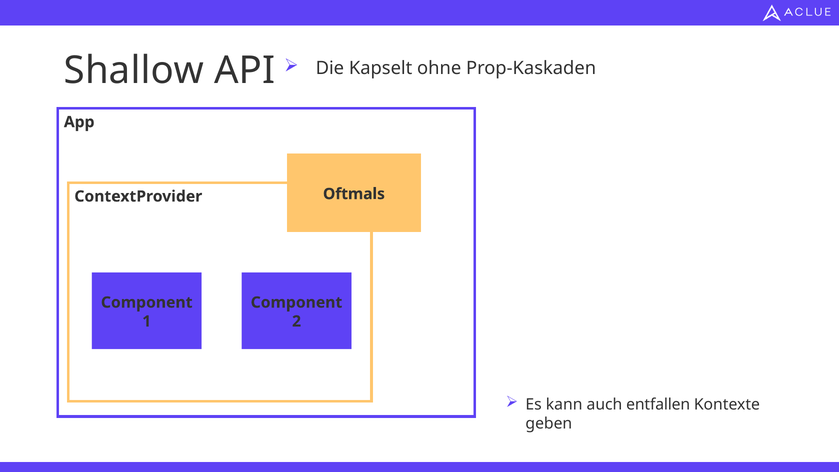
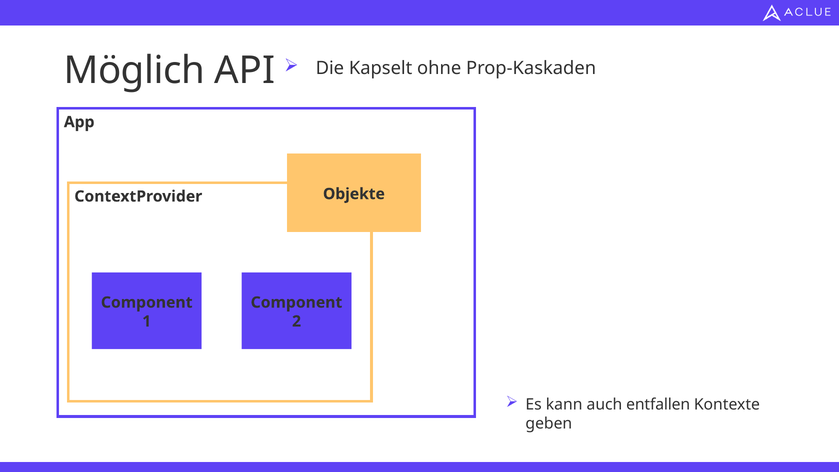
Shallow: Shallow -> Möglich (134, 70)
Oftmals: Oftmals -> Objekte (354, 194)
